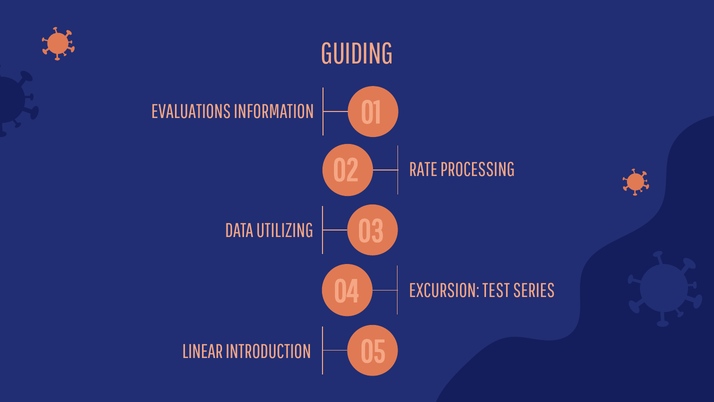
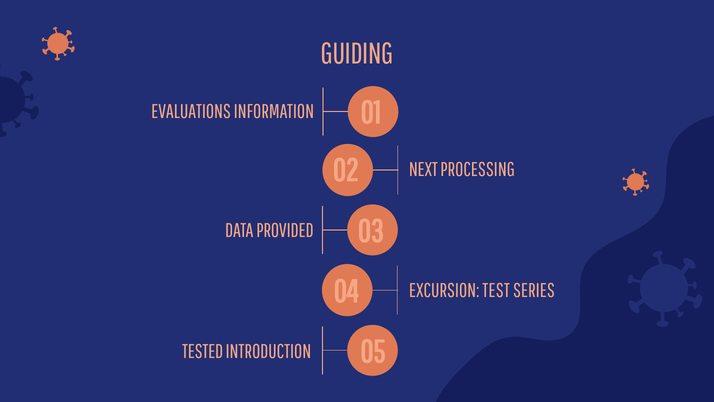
RATE: RATE -> NEXT (423, 170)
UTILIZING: UTILIZING -> PROVIDED (285, 230)
LINEAR: LINEAR -> TESTED (203, 351)
